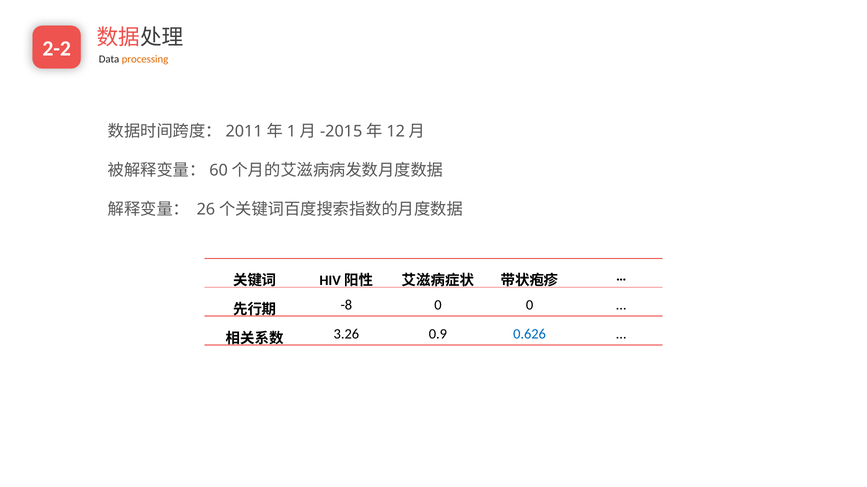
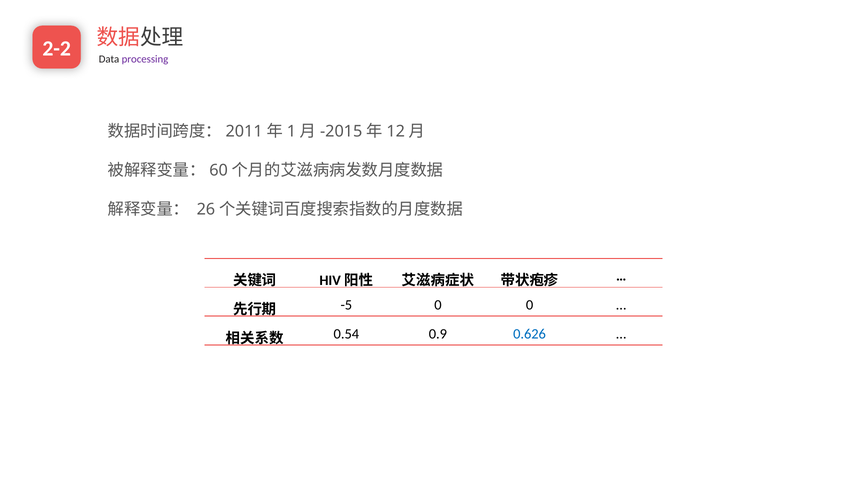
processing colour: orange -> purple (145, 59)
-8: -8 -> -5 (346, 305)
3.26: 3.26 -> 0.54 (346, 334)
